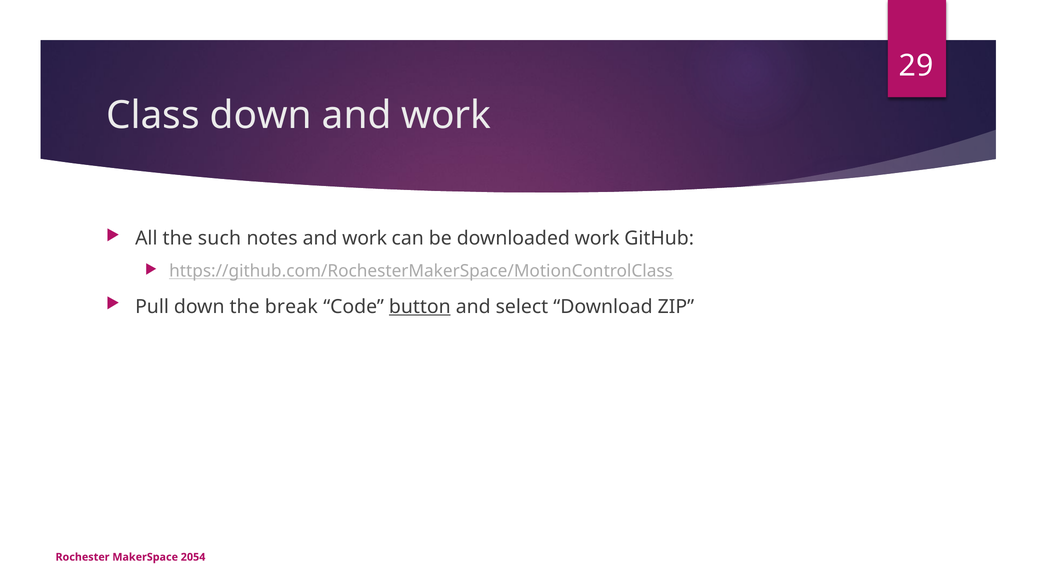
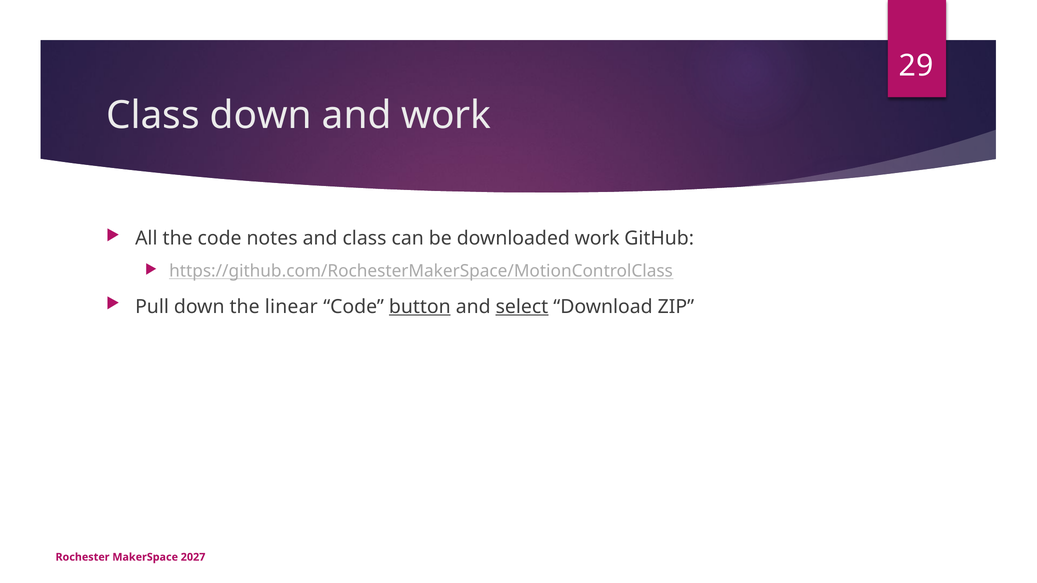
the such: such -> code (220, 238)
notes and work: work -> class (365, 238)
break: break -> linear (291, 307)
select underline: none -> present (522, 307)
2054: 2054 -> 2027 (193, 557)
